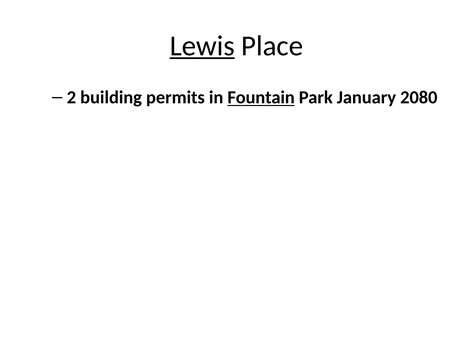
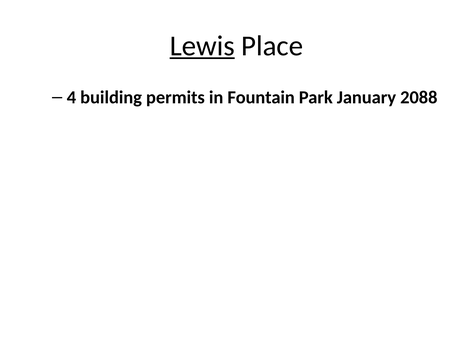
2: 2 -> 4 (71, 97)
Fountain underline: present -> none (261, 97)
2080: 2080 -> 2088 (419, 97)
